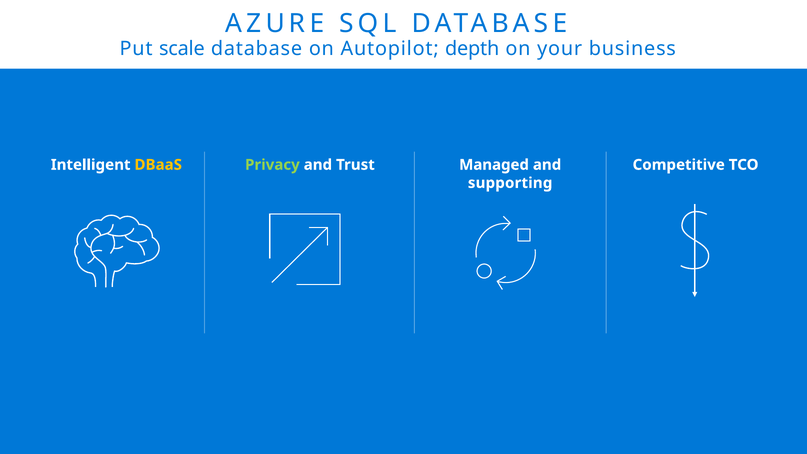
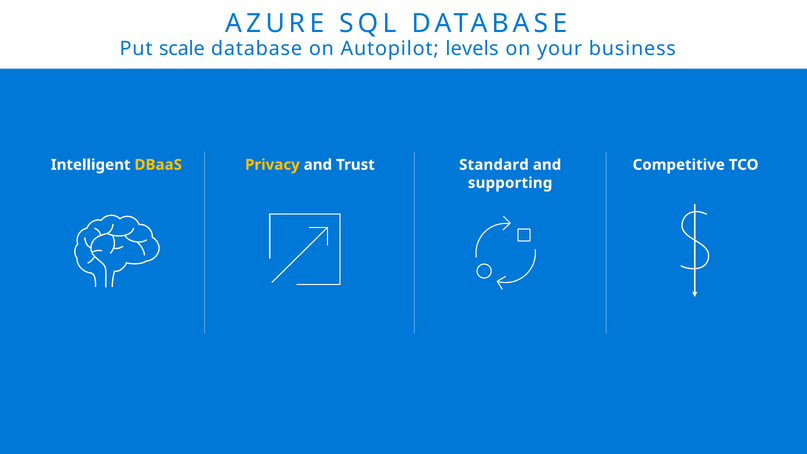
depth: depth -> levels (472, 48)
Privacy colour: light green -> yellow (272, 165)
Managed: Managed -> Standard (494, 165)
